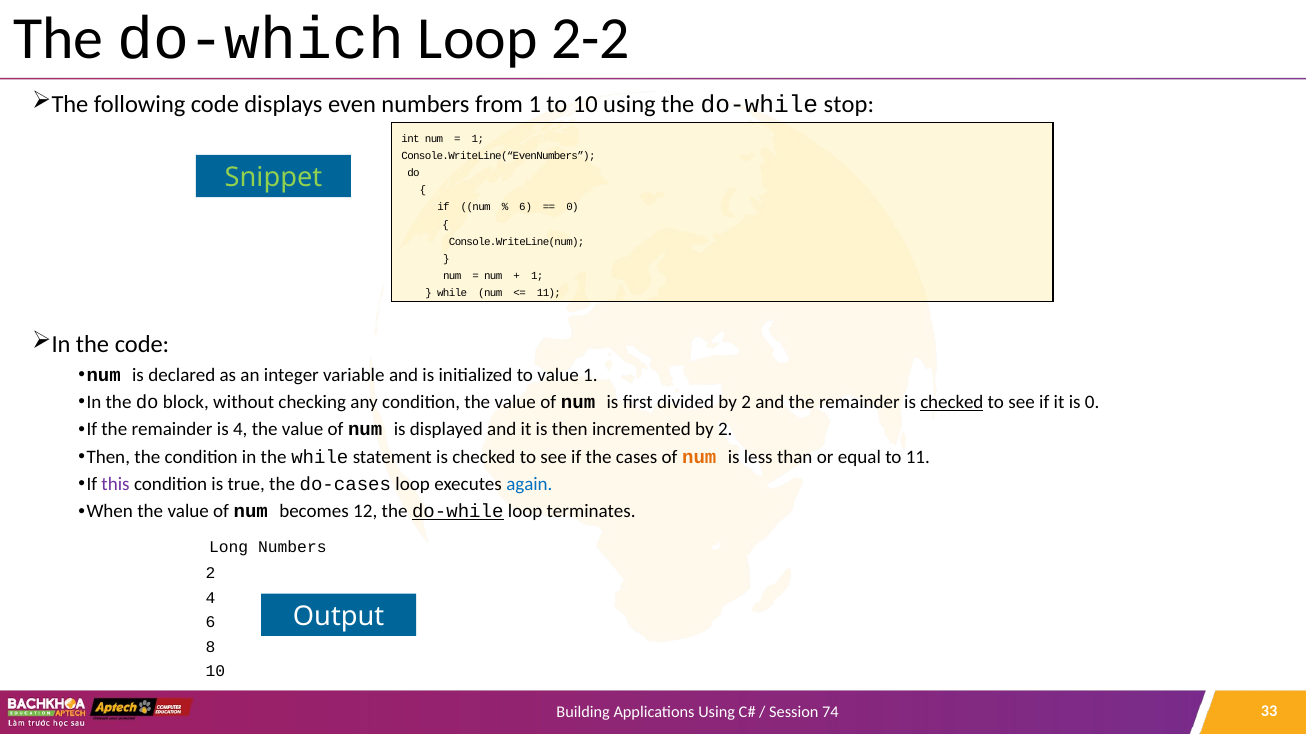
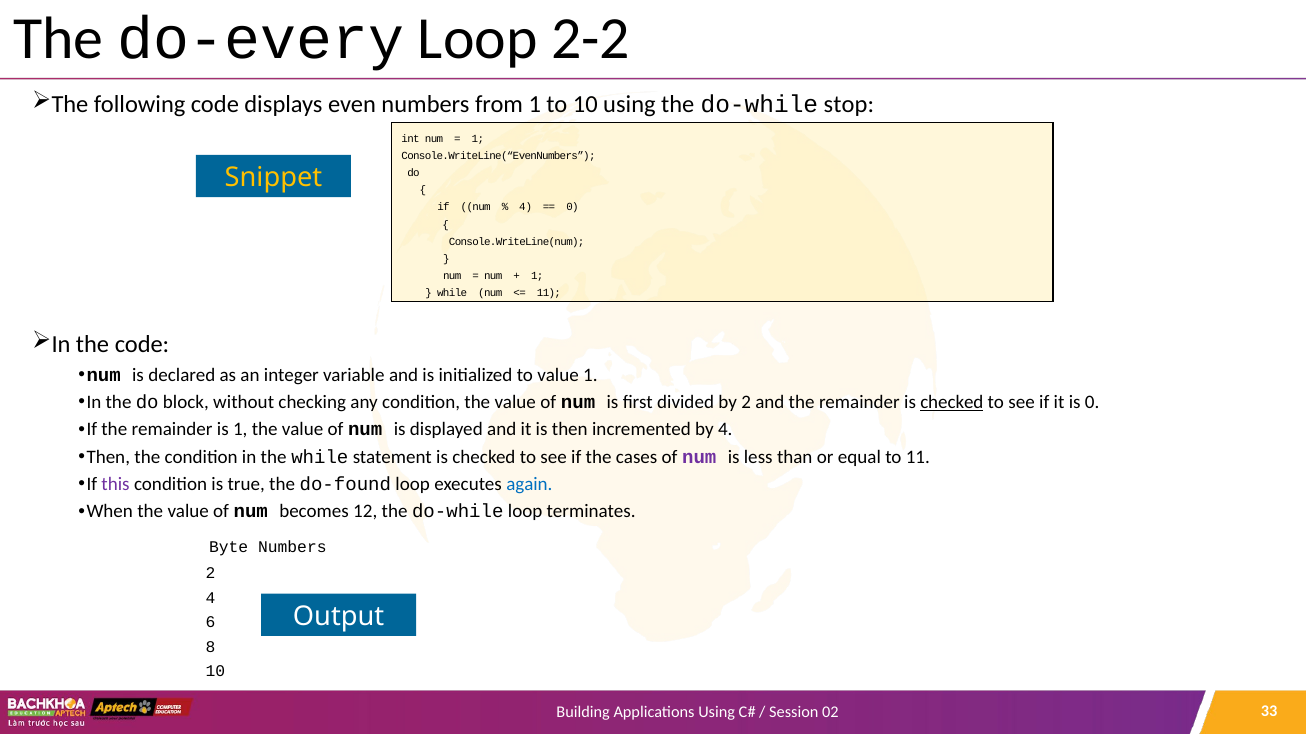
do-which: do-which -> do-every (261, 39)
Snippet colour: light green -> yellow (273, 178)
6: 6 -> 4 (526, 208)
is 4: 4 -> 1 (240, 430)
incremented by 2: 2 -> 4 (725, 430)
num colour: orange -> purple (699, 457)
do-cases: do-cases -> do-found (345, 485)
do-while underline: present -> none (458, 512)
Long: Long -> Byte (229, 547)
74: 74 -> 02 (830, 713)
